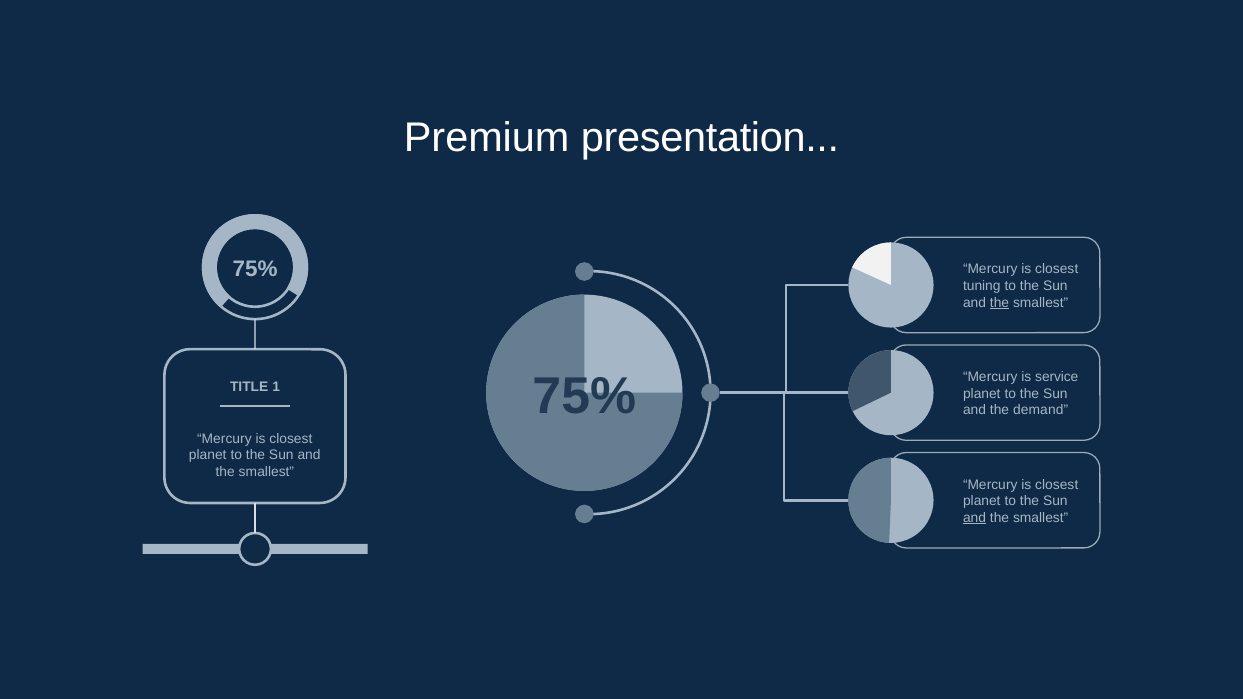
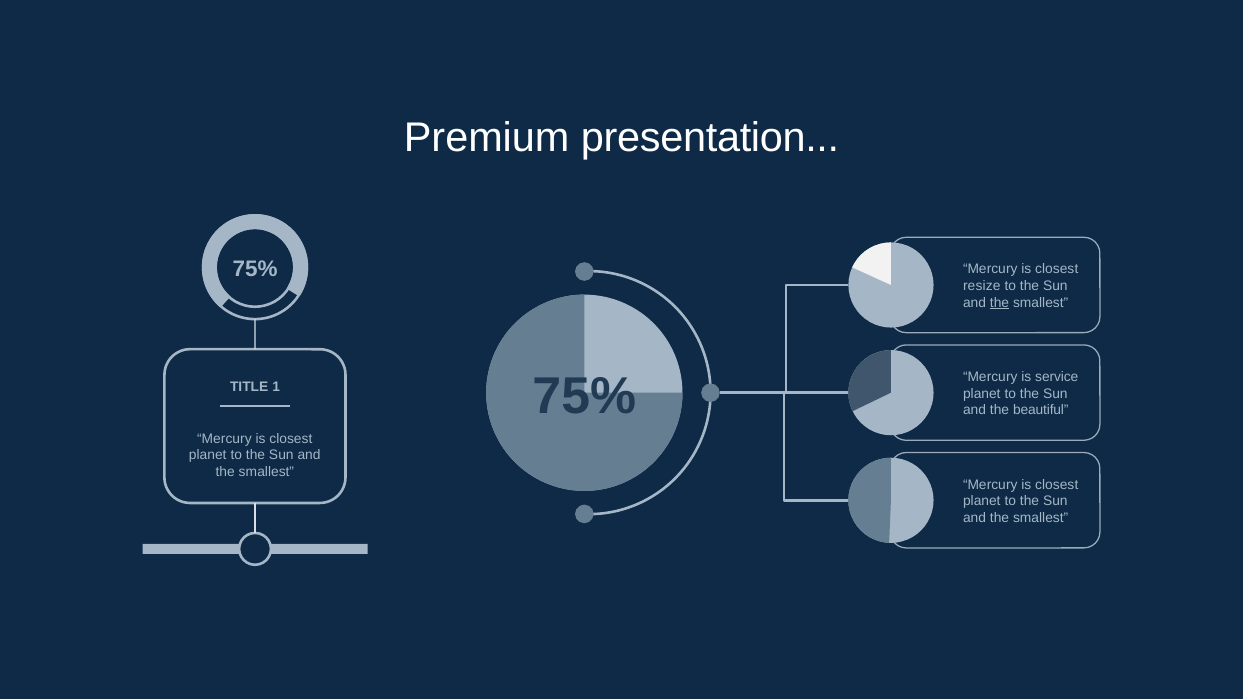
tuning: tuning -> resize (982, 286)
demand: demand -> beautiful (1041, 410)
and underline: present -> none (975, 518)
